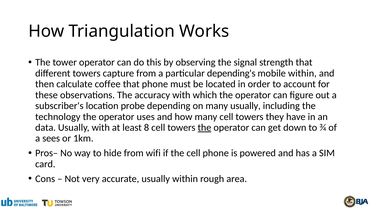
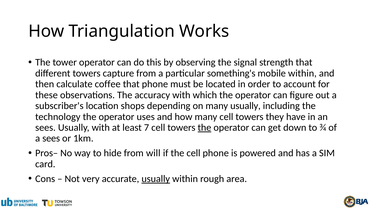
depending's: depending's -> something's (231, 73)
probe: probe -> shops (133, 106)
data: data -> sees (45, 127)
8: 8 -> 7 (147, 127)
wifi: wifi -> will (153, 153)
usually underline: none -> present (156, 178)
